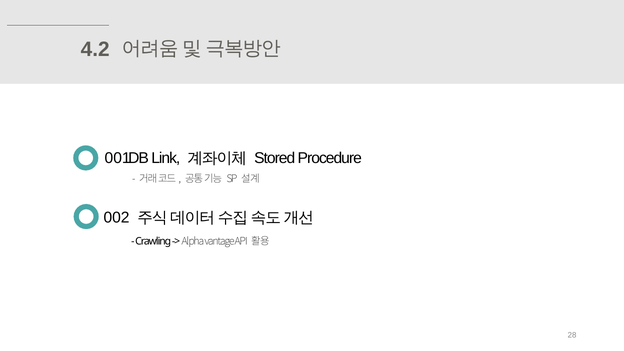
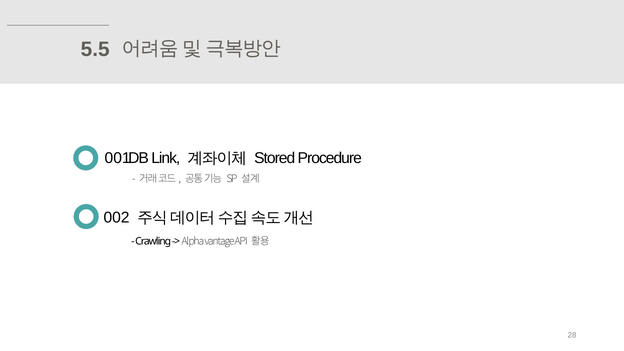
4.2: 4.2 -> 5.5 (95, 50)
